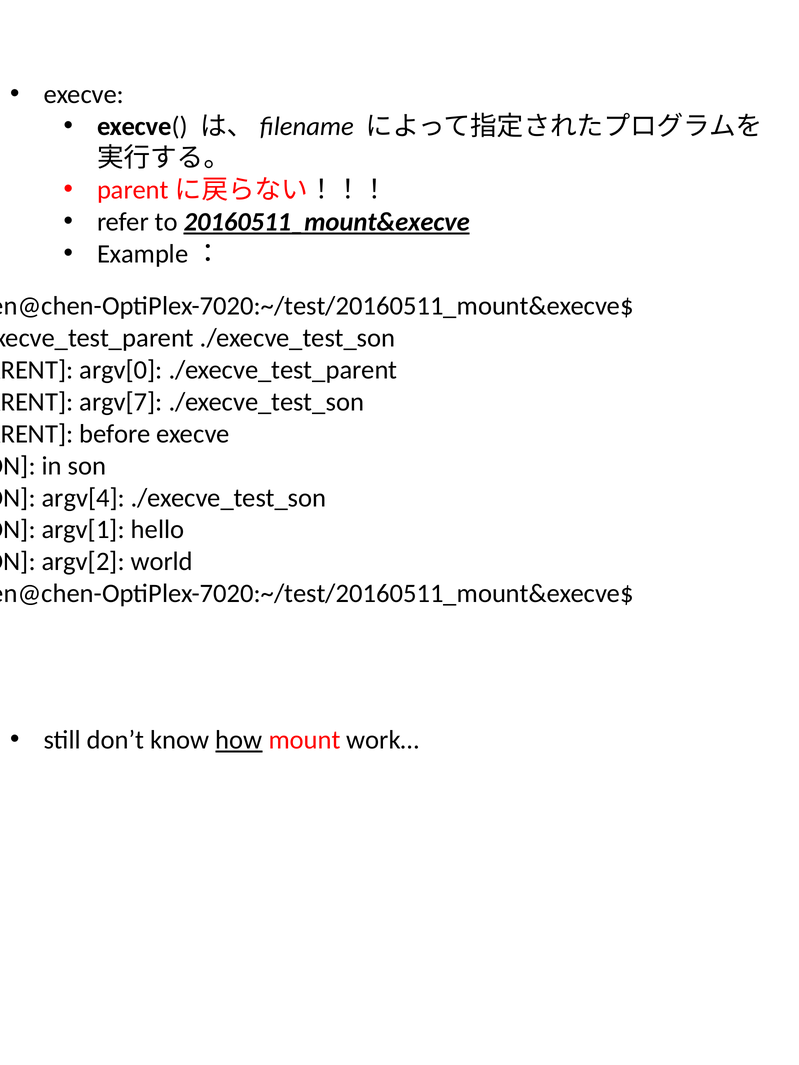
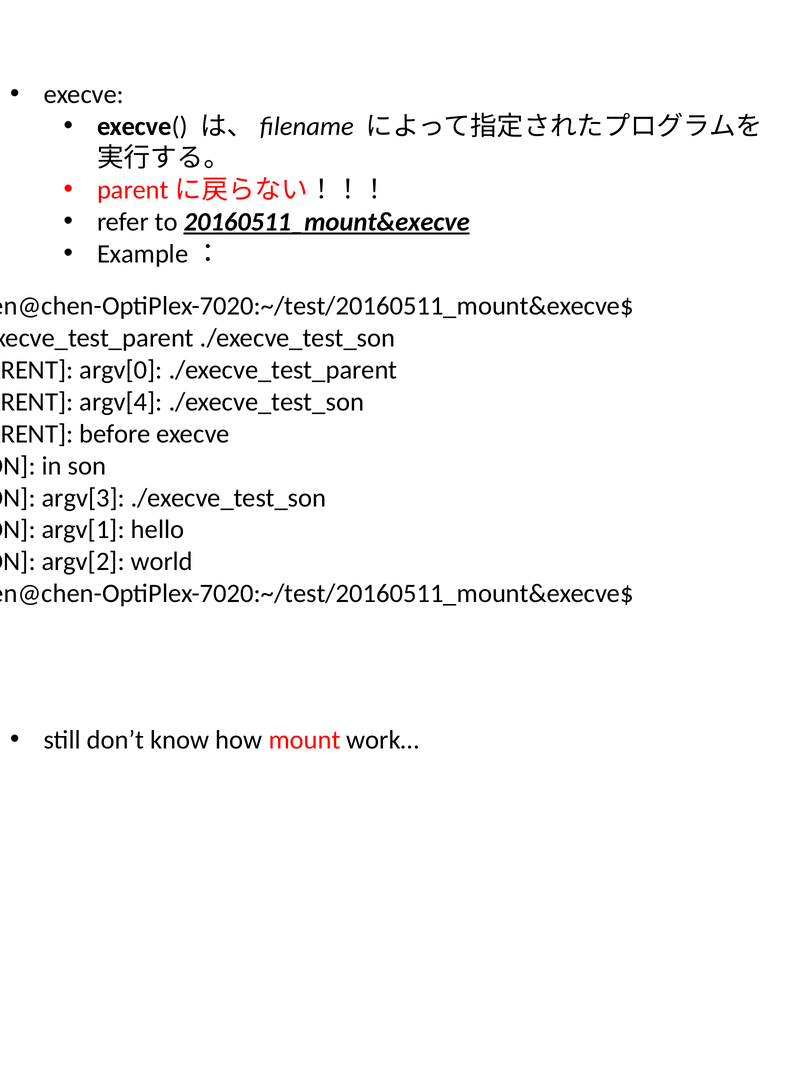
argv[7: argv[7 -> argv[4 (121, 402)
argv[4: argv[4 -> argv[3 (83, 498)
how underline: present -> none (239, 740)
